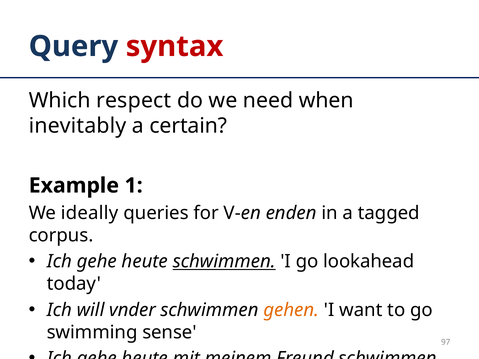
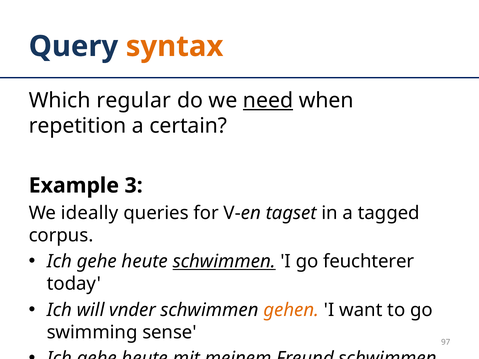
syntax colour: red -> orange (175, 46)
respect: respect -> regular (134, 100)
need underline: none -> present (268, 100)
inevitably: inevitably -> repetition (78, 126)
1: 1 -> 3 (134, 186)
enden: enden -> tagset (291, 213)
lookahead: lookahead -> feuchterer (369, 262)
